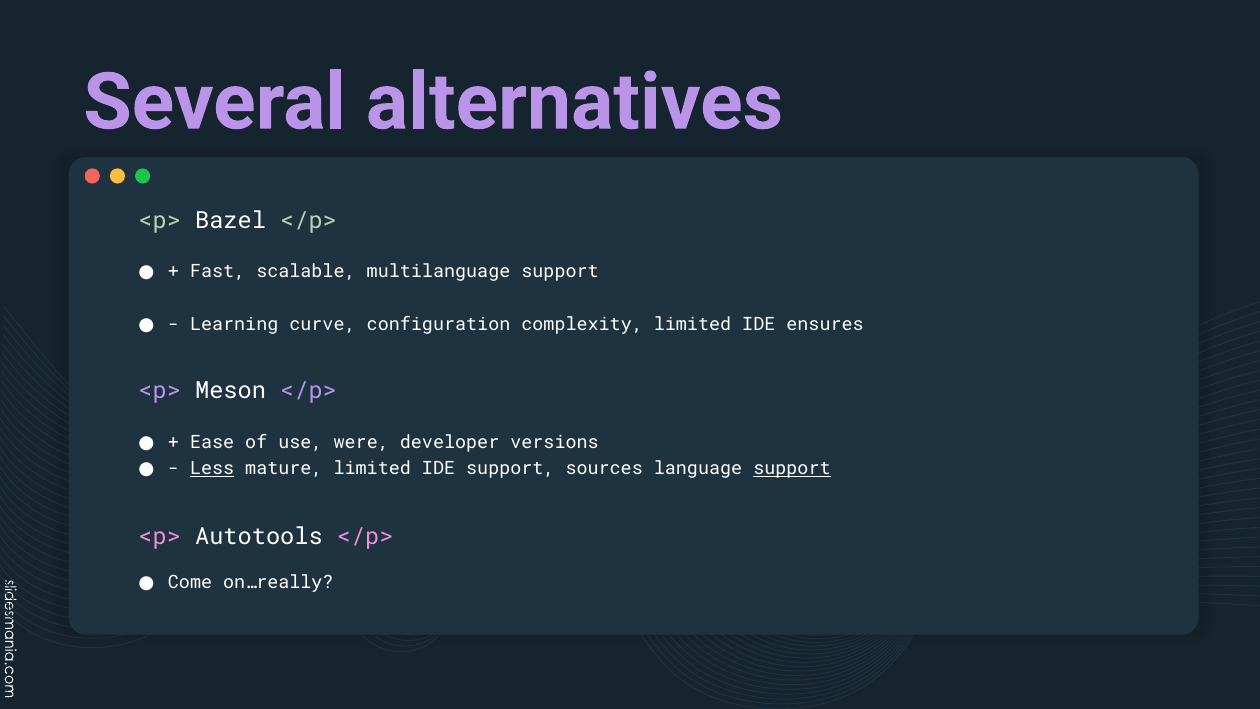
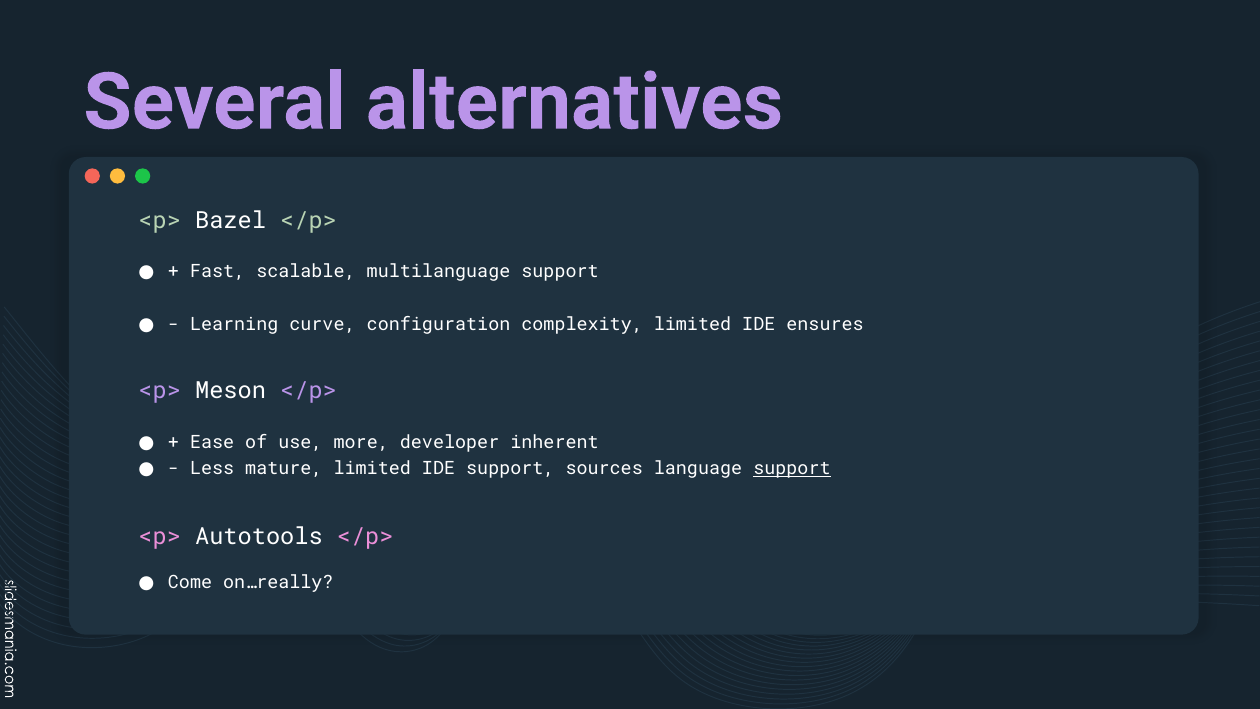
were: were -> more (361, 443)
versions: versions -> inherent (555, 443)
Less underline: present -> none (212, 468)
